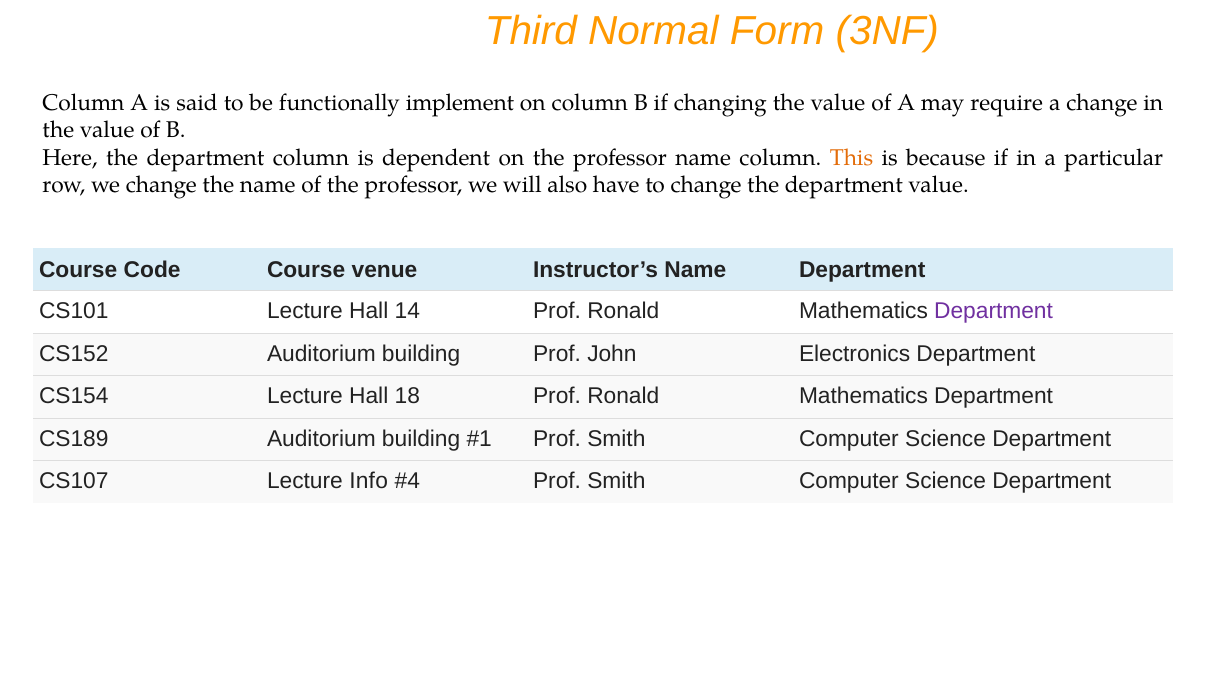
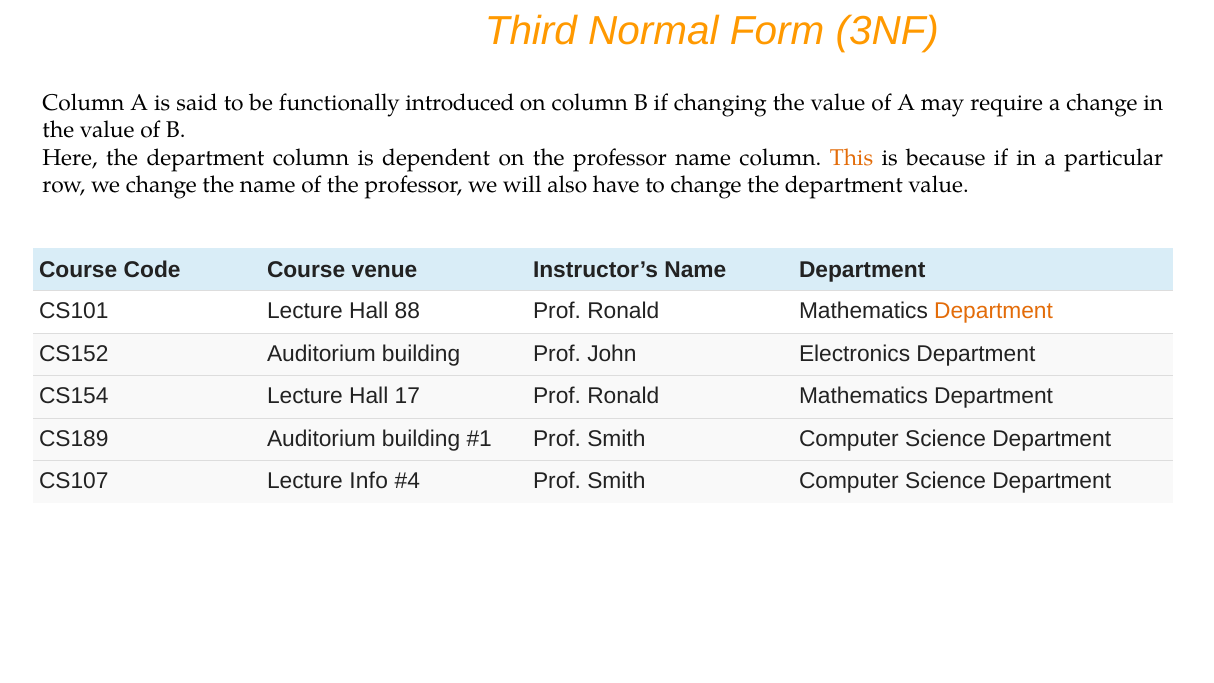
implement: implement -> introduced (460, 103)
14: 14 -> 88 (407, 311)
Department colour: purple -> orange (994, 311)
18: 18 -> 17 (407, 396)
